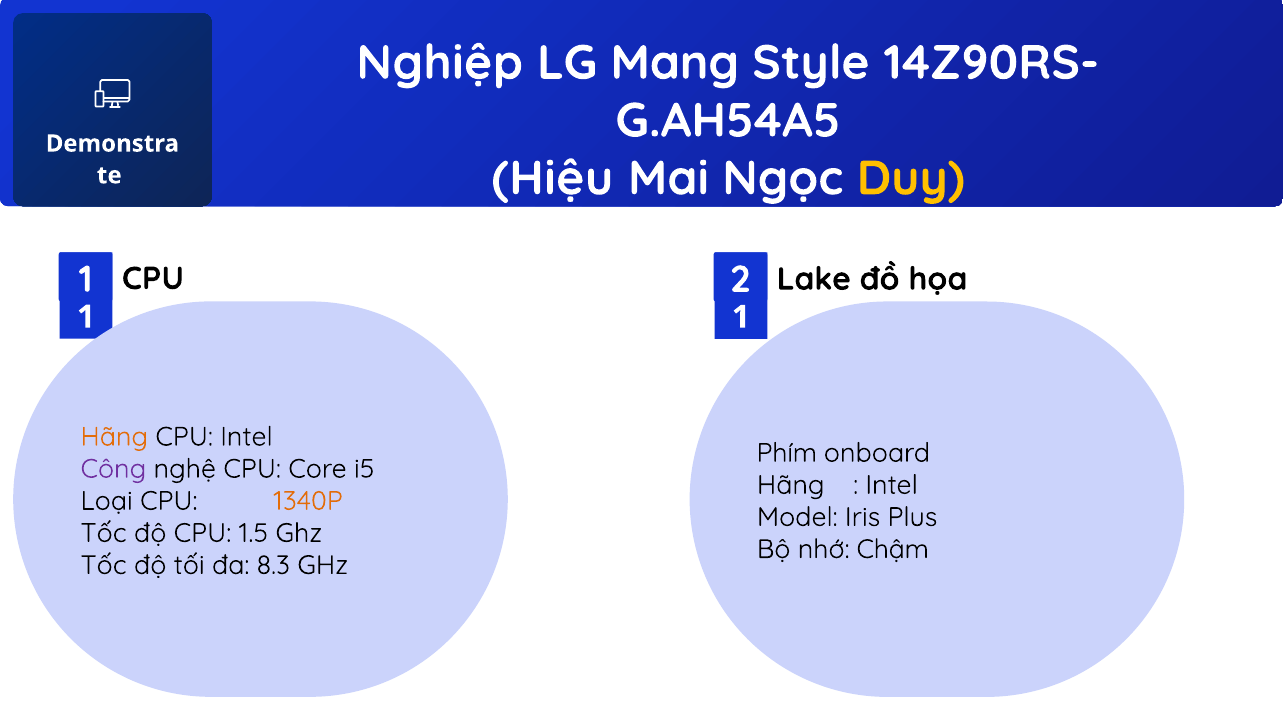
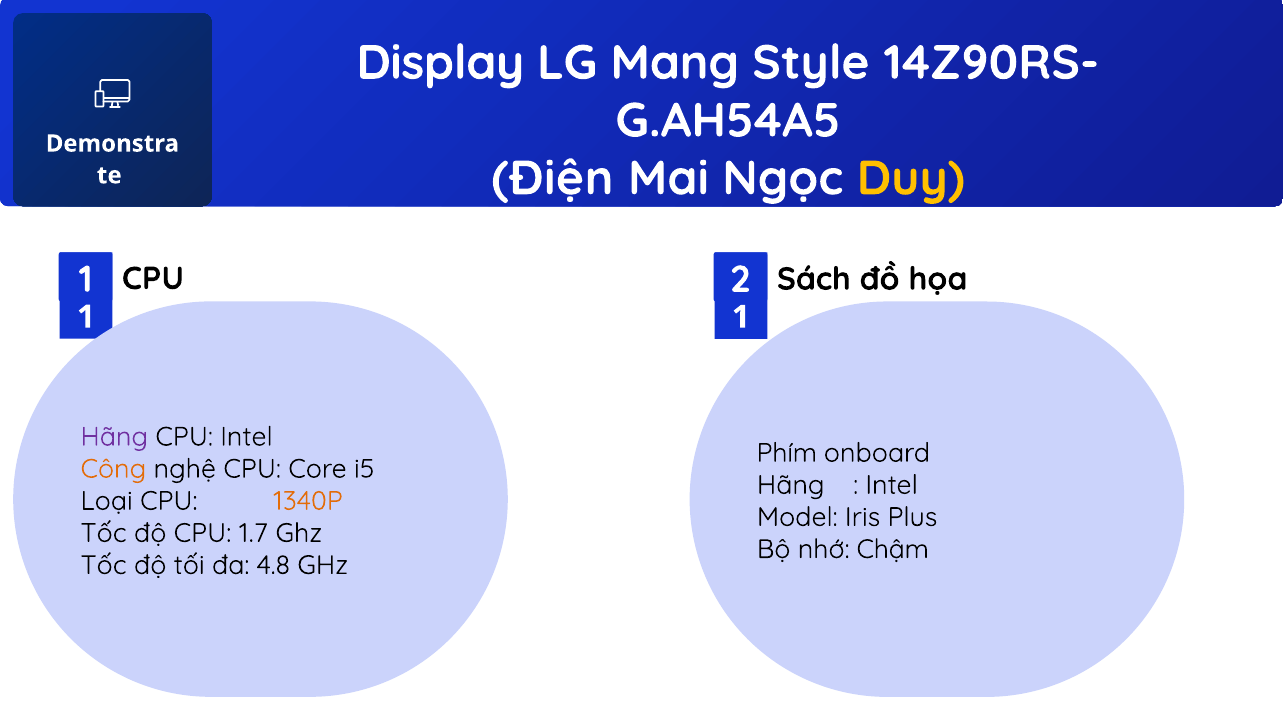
Nghiệp: Nghiệp -> Display (440, 63)
Hiệu: Hiệu -> Điện (552, 178)
Lake: Lake -> Sách (814, 279)
Hãng colour: orange -> purple (114, 437)
Công colour: purple -> orange (113, 469)
1.5: 1.5 -> 1.7 (253, 533)
8.3: 8.3 -> 4.8 (273, 565)
